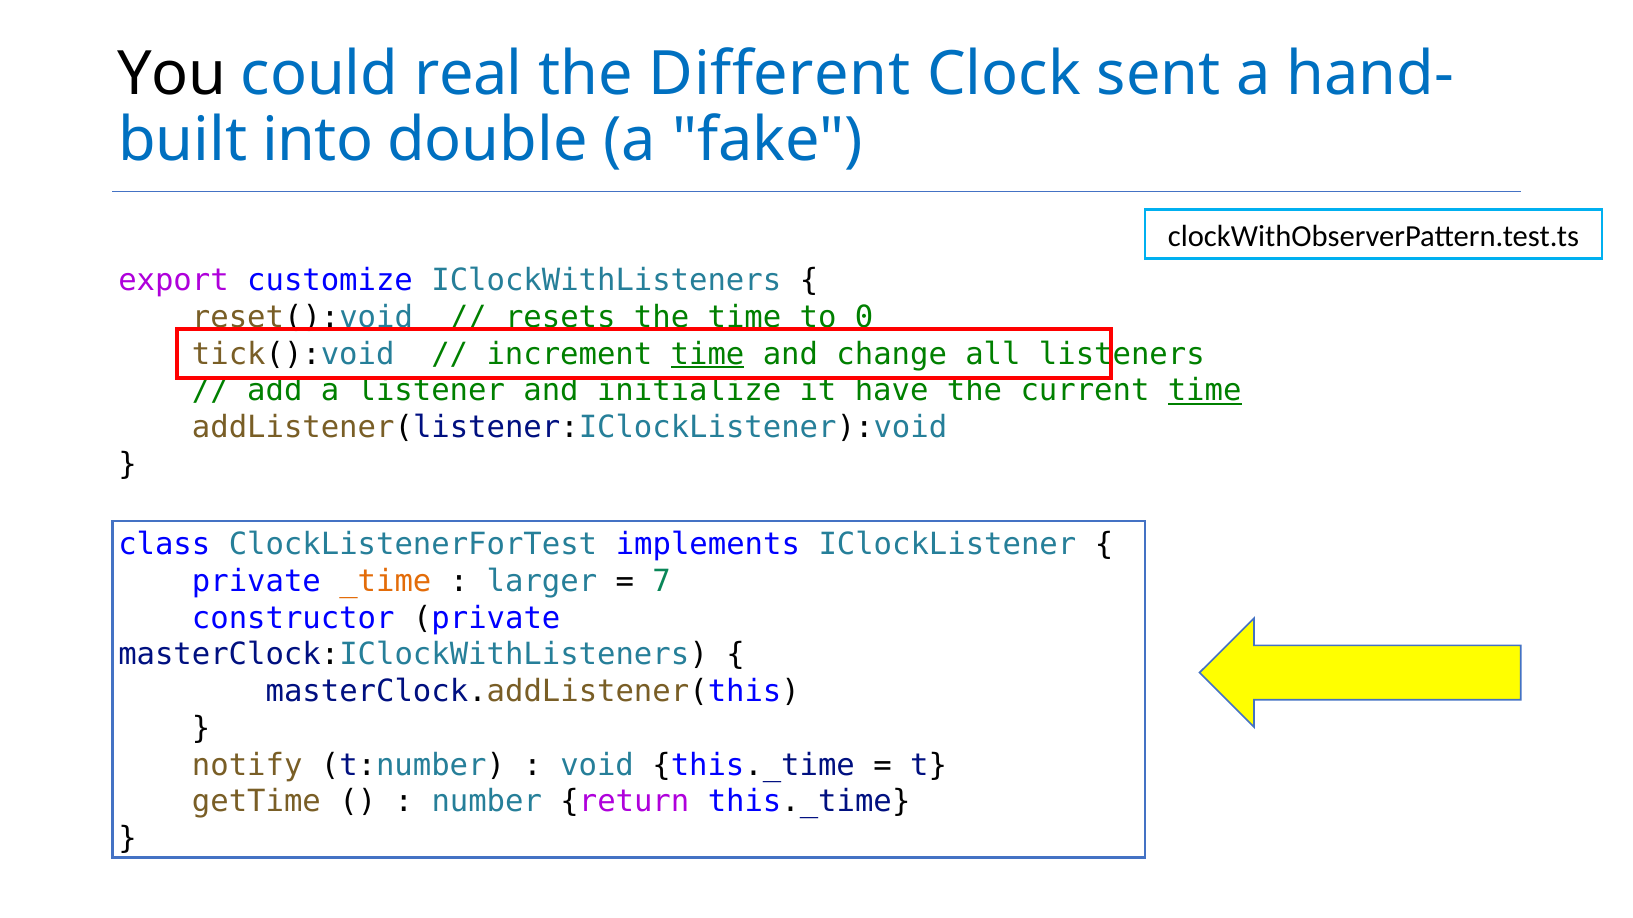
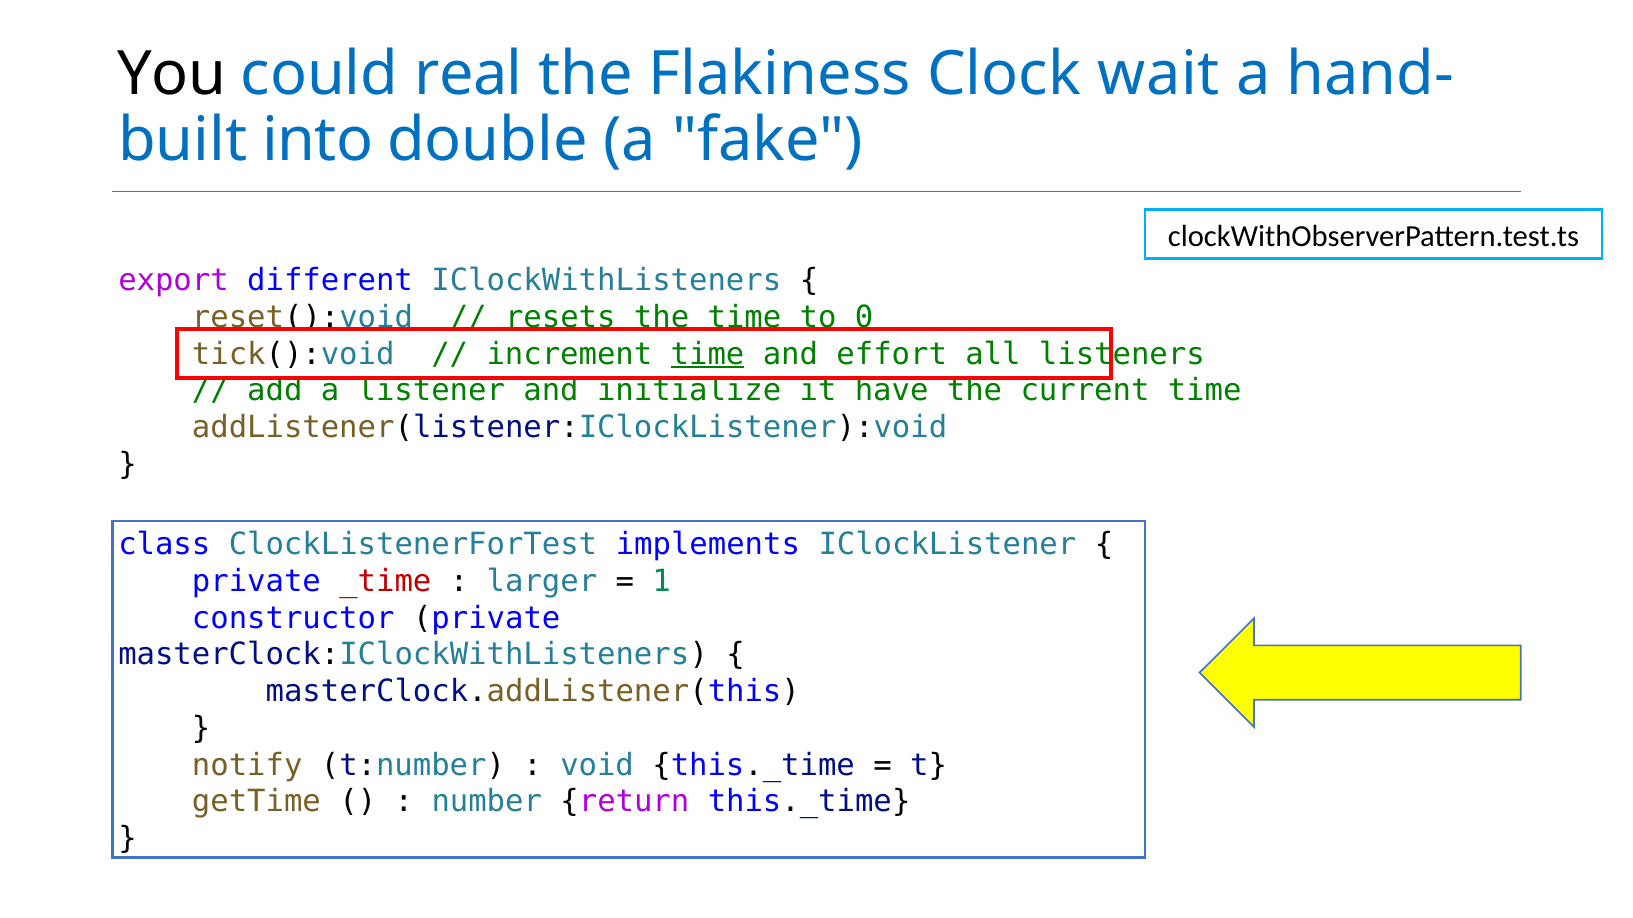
Different: Different -> Flakiness (780, 74)
sent: sent -> wait (1158, 74)
customize: customize -> different (330, 281)
change: change -> effort (892, 354)
time underline: present -> none (1205, 391)
_time colour: orange -> red (385, 582)
7: 7 -> 1 (662, 582)
